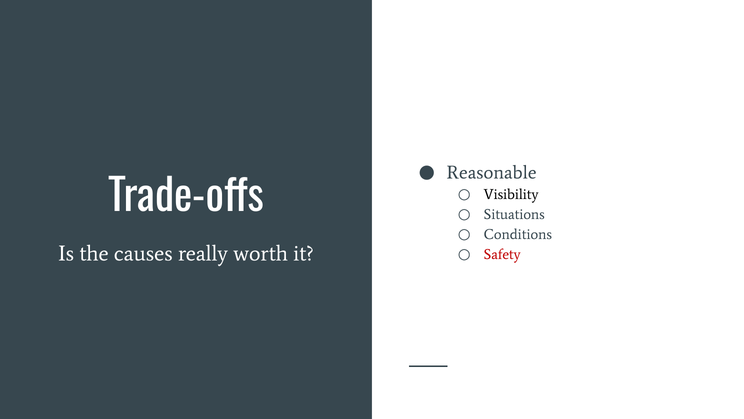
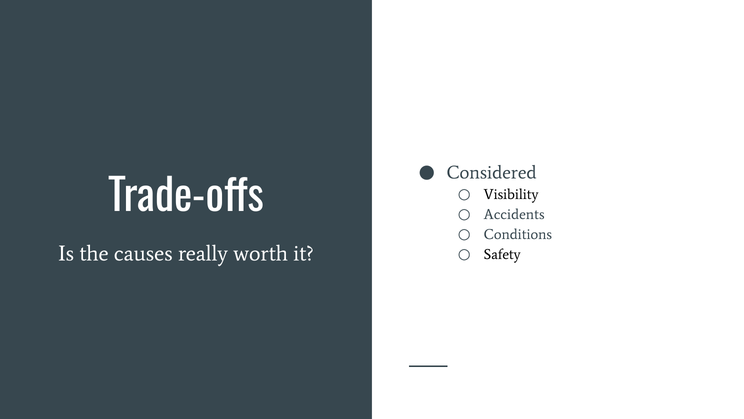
Reasonable: Reasonable -> Considered (492, 172)
Situations: Situations -> Accidents (514, 214)
Safety colour: red -> black (502, 254)
